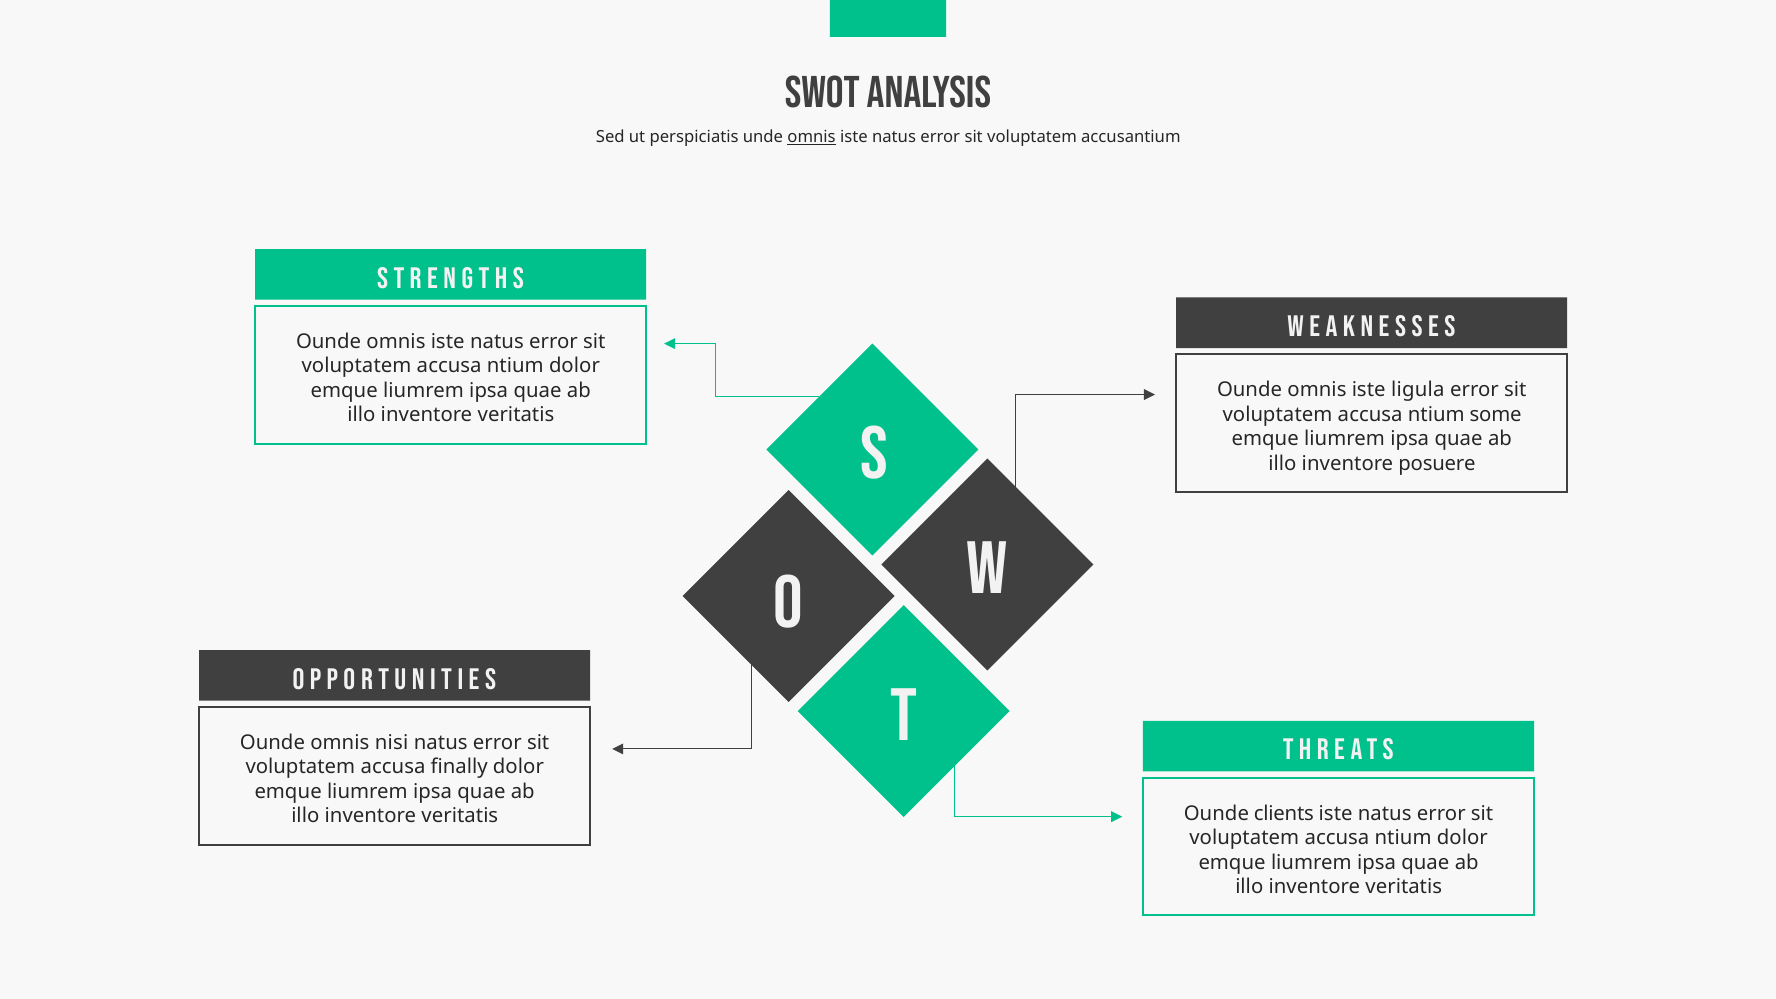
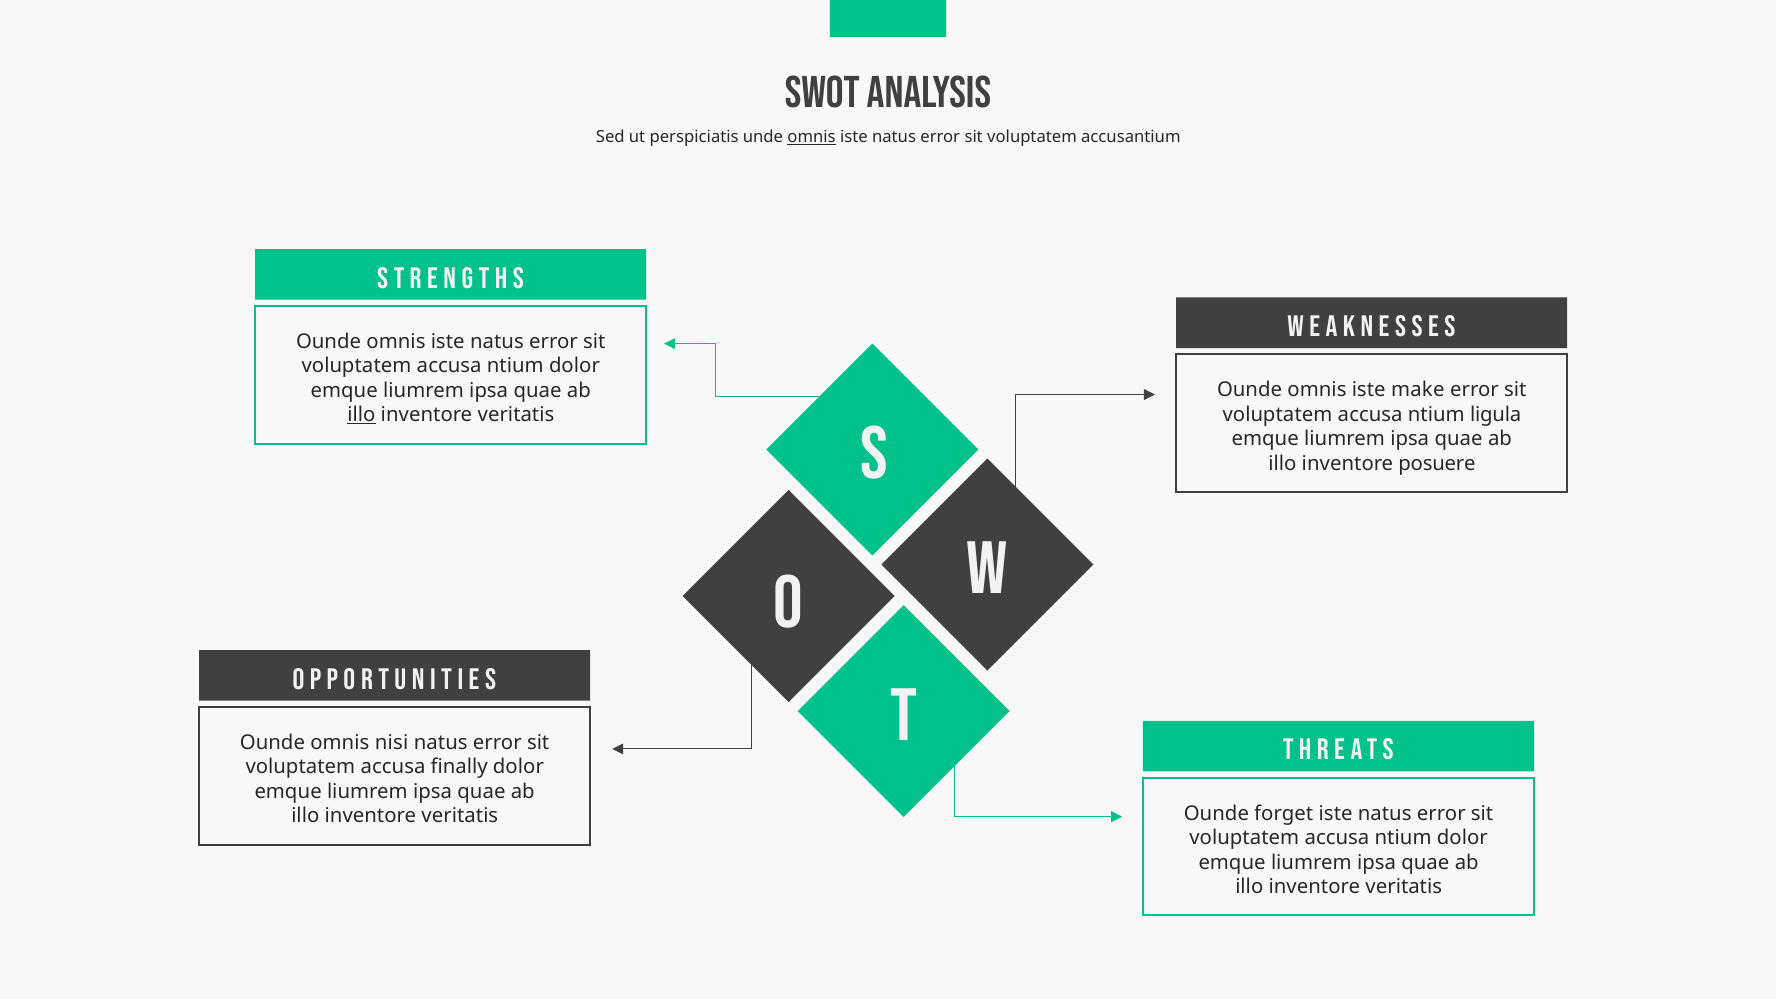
ligula: ligula -> make (1418, 390)
some: some -> ligula (1496, 415)
illo underline: none -> present (361, 415)
clients: clients -> forget (1284, 814)
